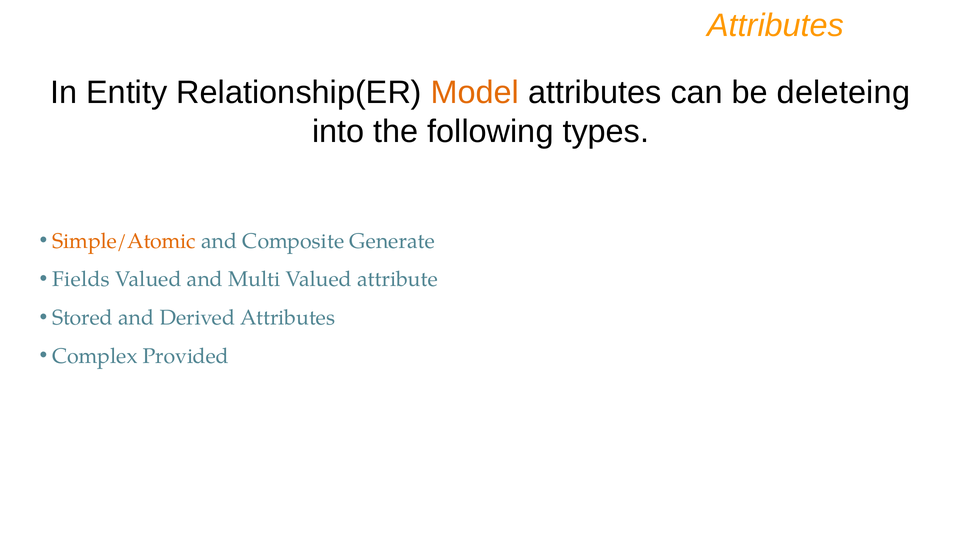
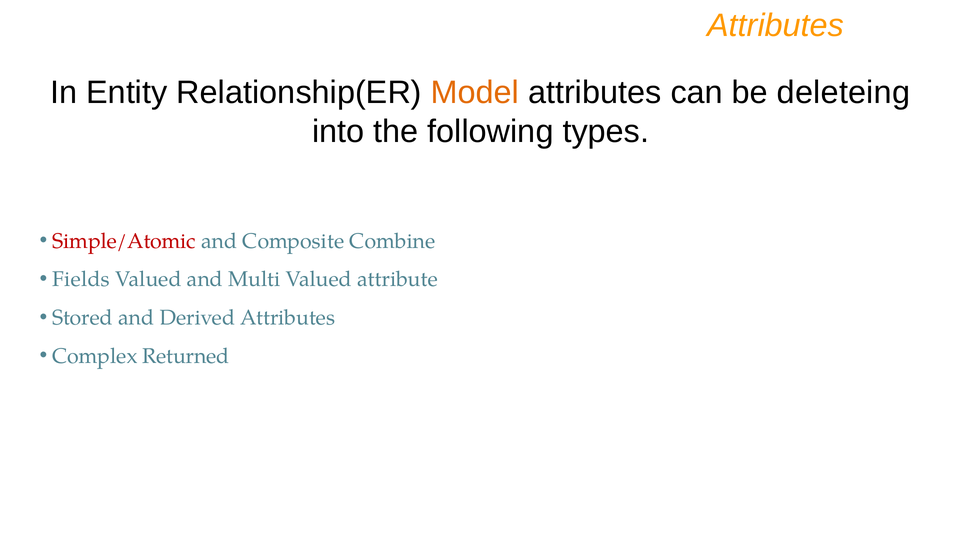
Simple/Atomic colour: orange -> red (124, 241)
Generate: Generate -> Combine (392, 241)
Provided: Provided -> Returned (186, 356)
